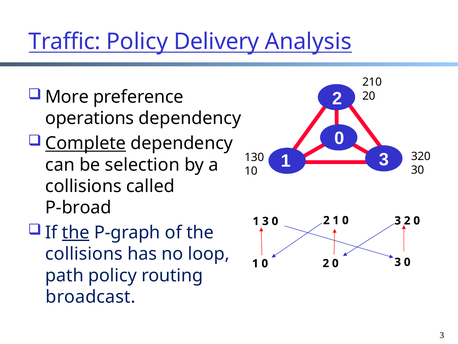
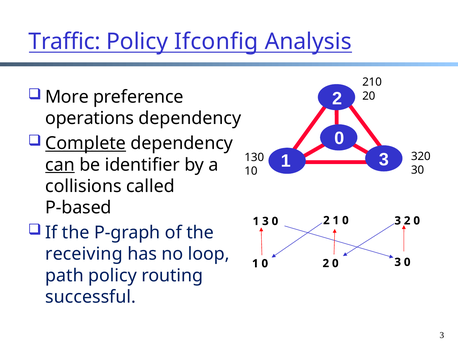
Delivery: Delivery -> Ifconfig (216, 42)
can underline: none -> present (60, 165)
selection: selection -> identifier (142, 165)
P-broad: P-broad -> P-based (78, 207)
the underline: present -> none (76, 232)
collisions: collisions -> receiving (84, 254)
broadcast: broadcast -> successful (91, 296)
